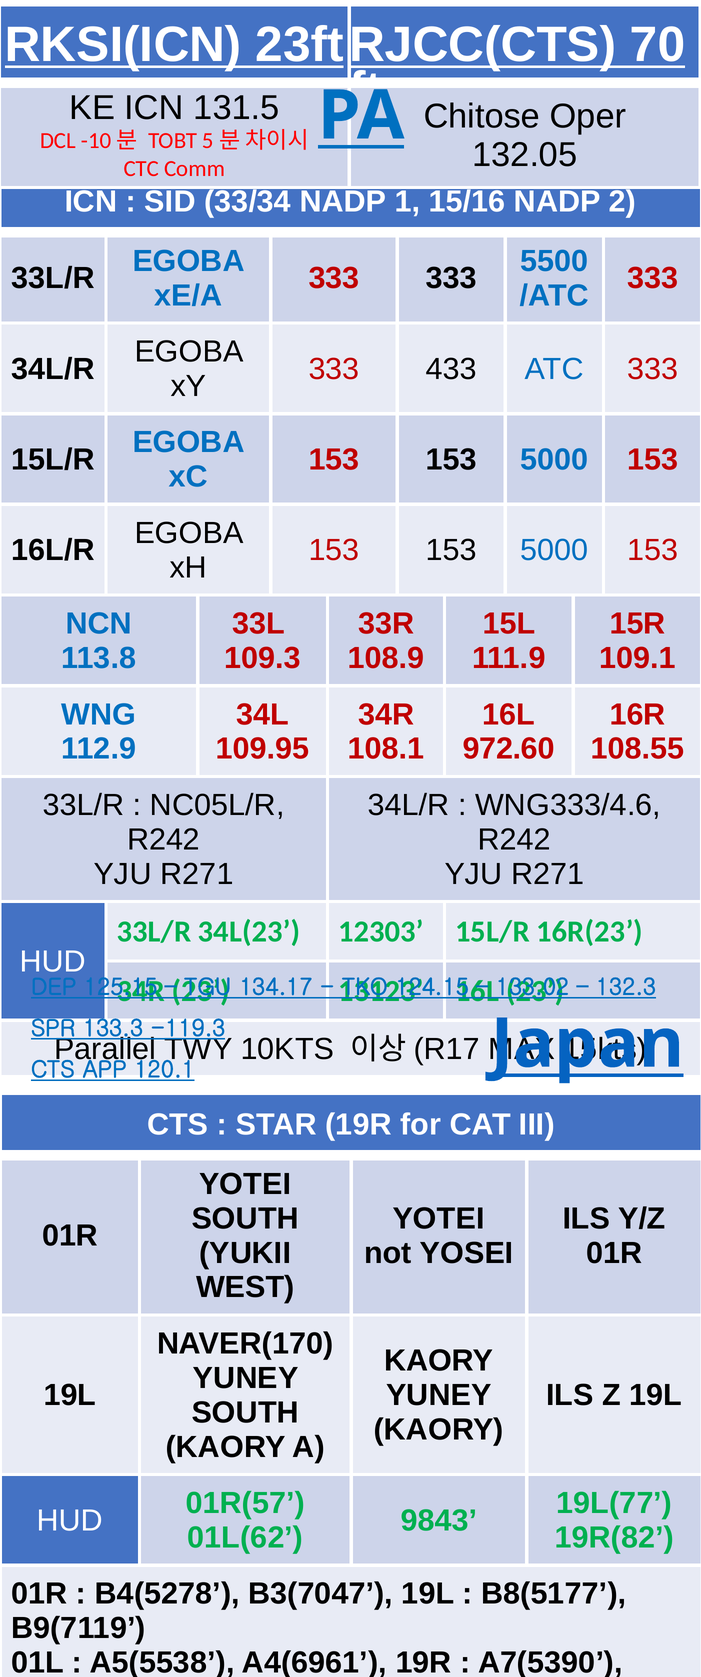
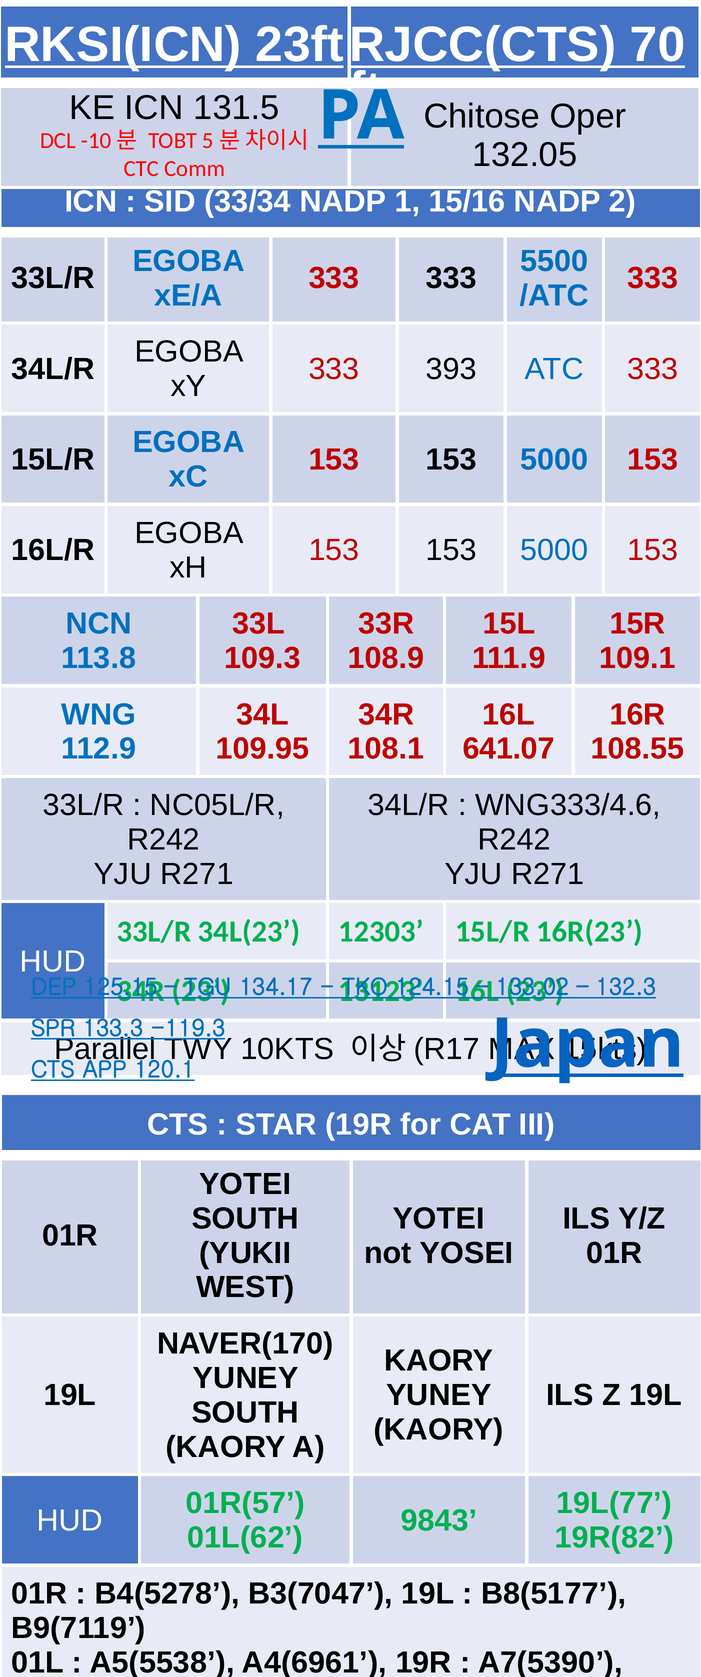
433: 433 -> 393 (451, 369)
972.60: 972.60 -> 641.07 (509, 749)
